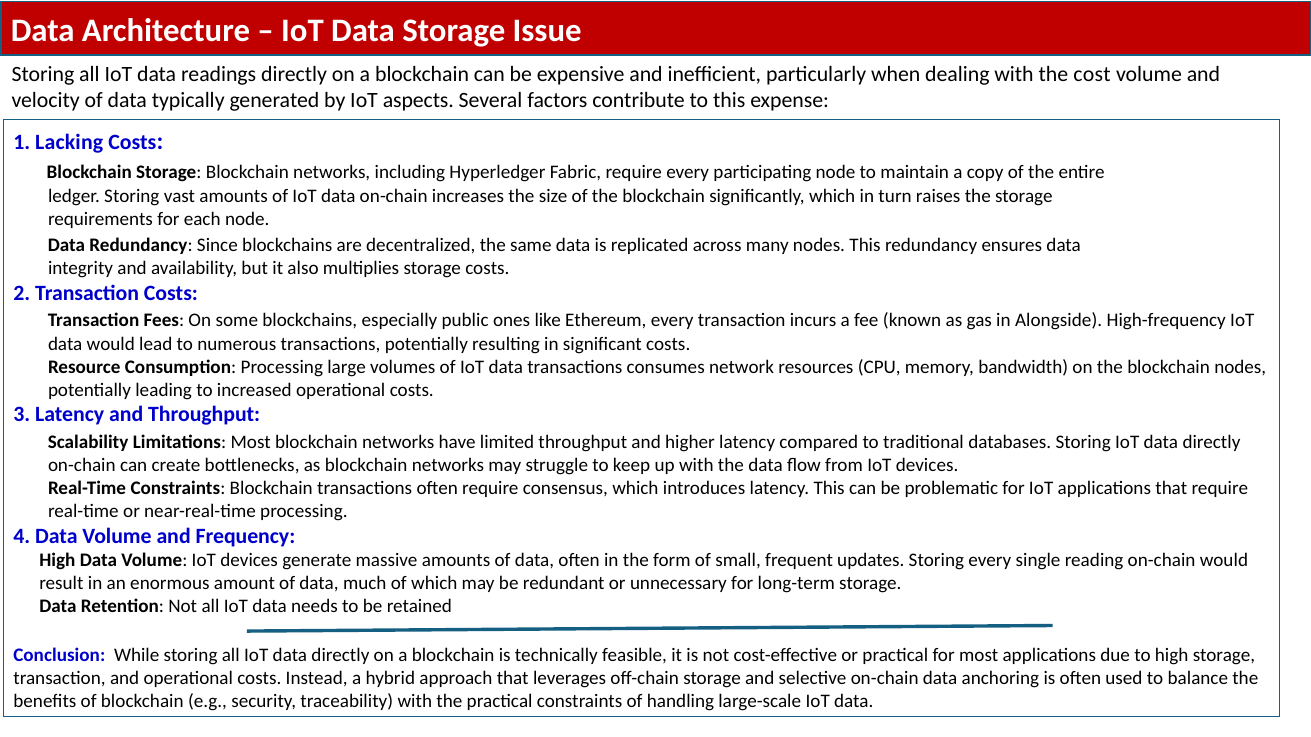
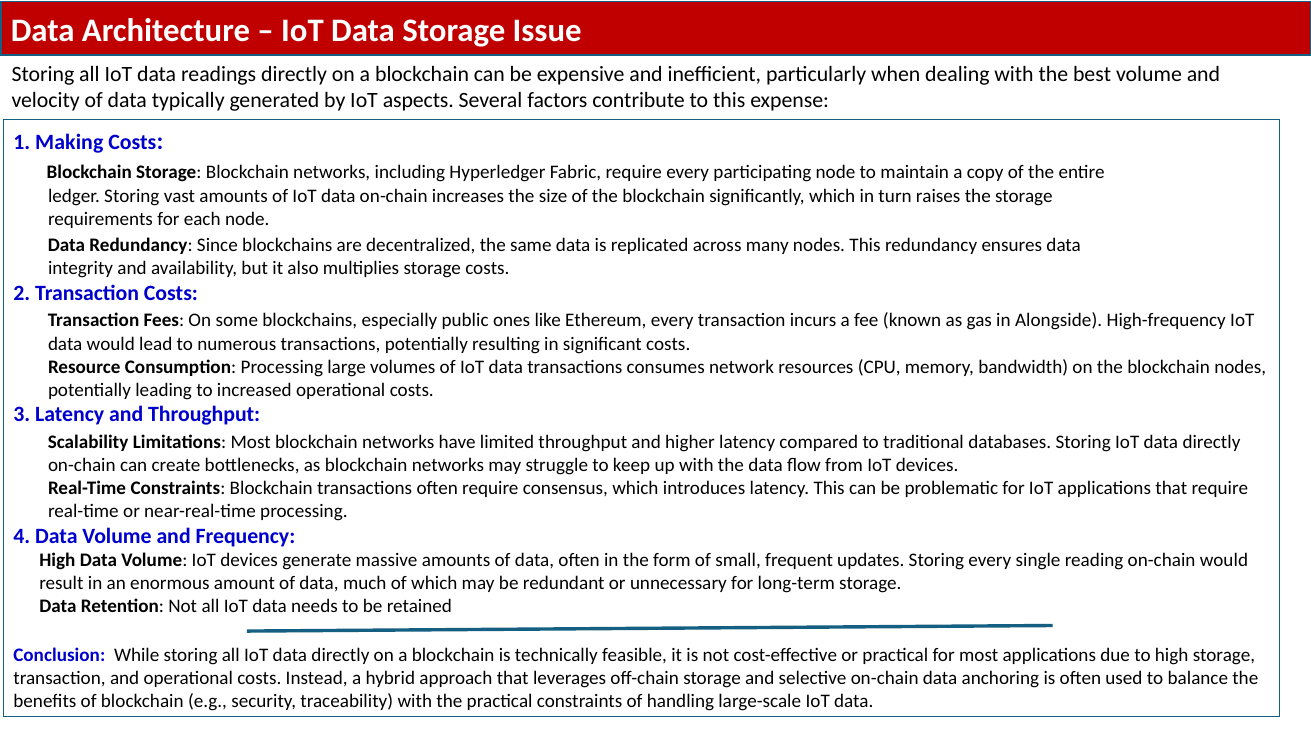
cost: cost -> best (1092, 75)
Lacking: Lacking -> Making (69, 142)
